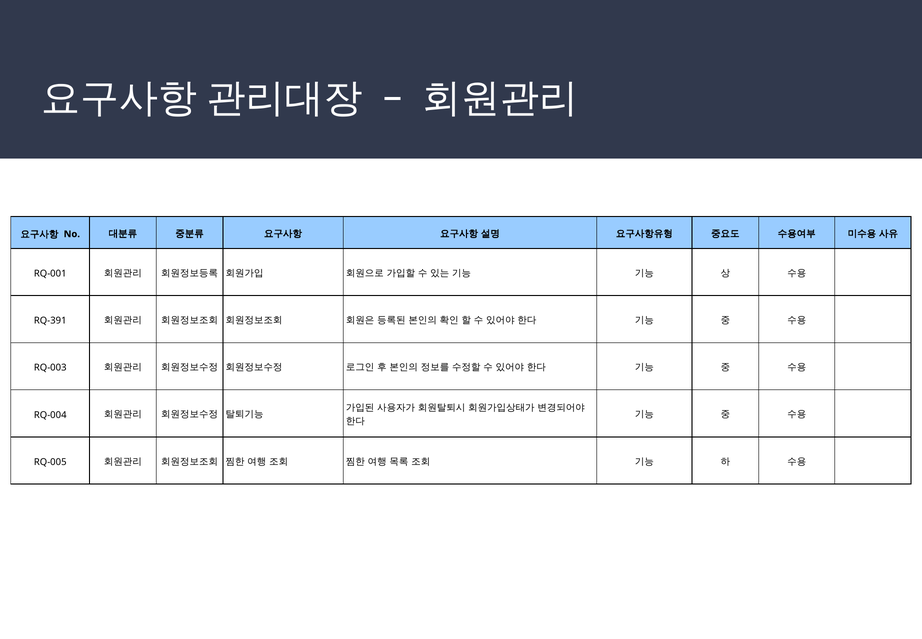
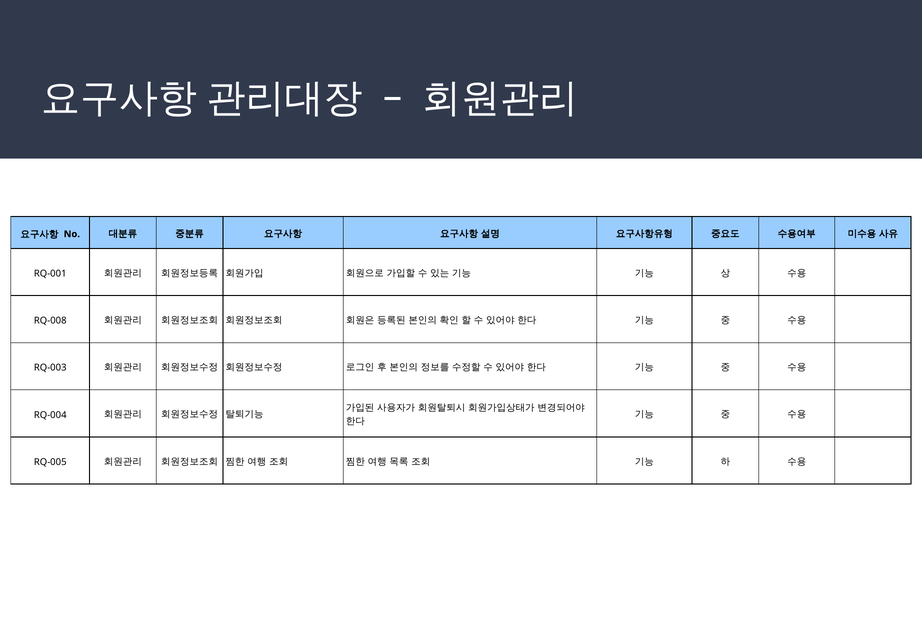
RQ-391: RQ-391 -> RQ-008 (50, 320)
